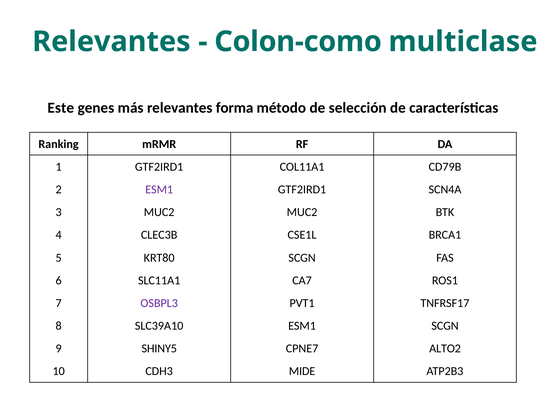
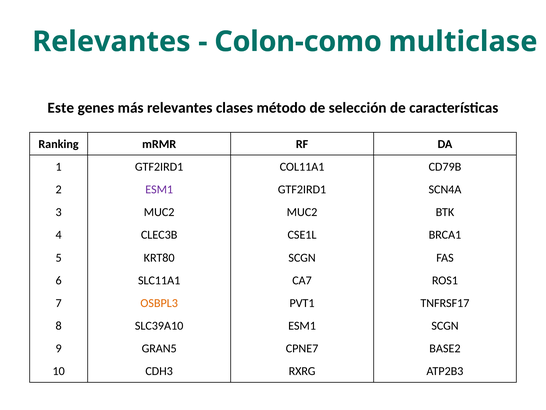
forma: forma -> clases (235, 108)
OSBPL3 colour: purple -> orange (159, 303)
SHINY5: SHINY5 -> GRAN5 (159, 348)
ALTO2: ALTO2 -> BASE2 (445, 348)
MIDE: MIDE -> RXRG (302, 371)
